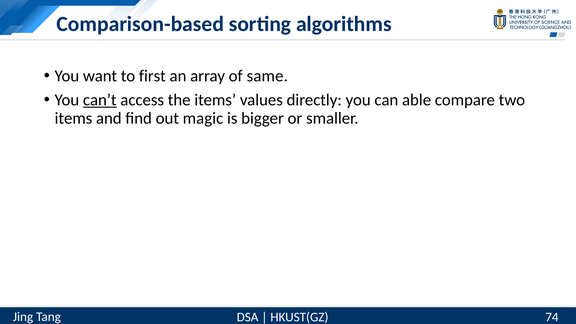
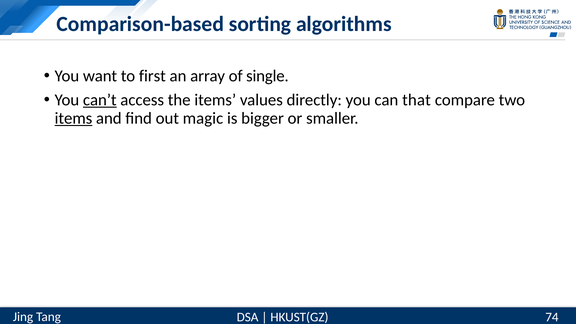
same: same -> single (267, 76)
able: able -> that (416, 100)
items underline: none -> present (73, 118)
